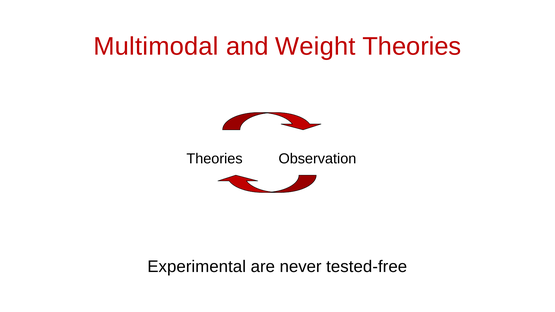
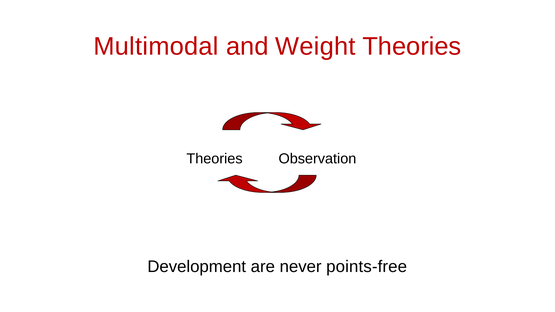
Experimental: Experimental -> Development (197, 267)
tested-free: tested-free -> points-free (367, 267)
